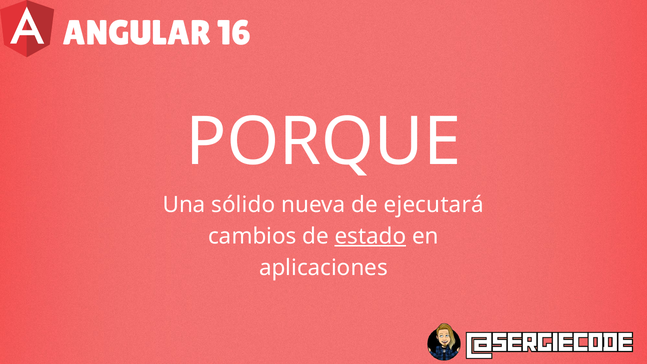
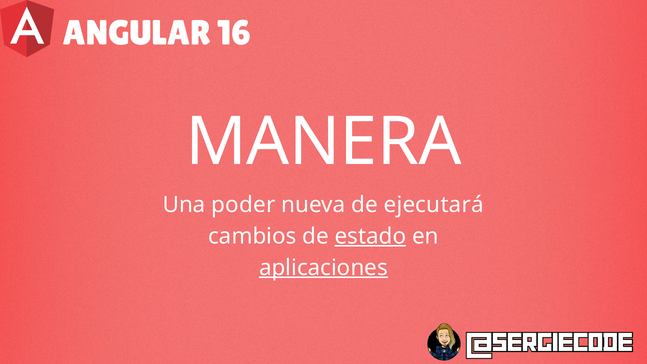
PORQUE: PORQUE -> MANERA (324, 142)
sólido: sólido -> poder (243, 205)
aplicaciones underline: none -> present (323, 268)
